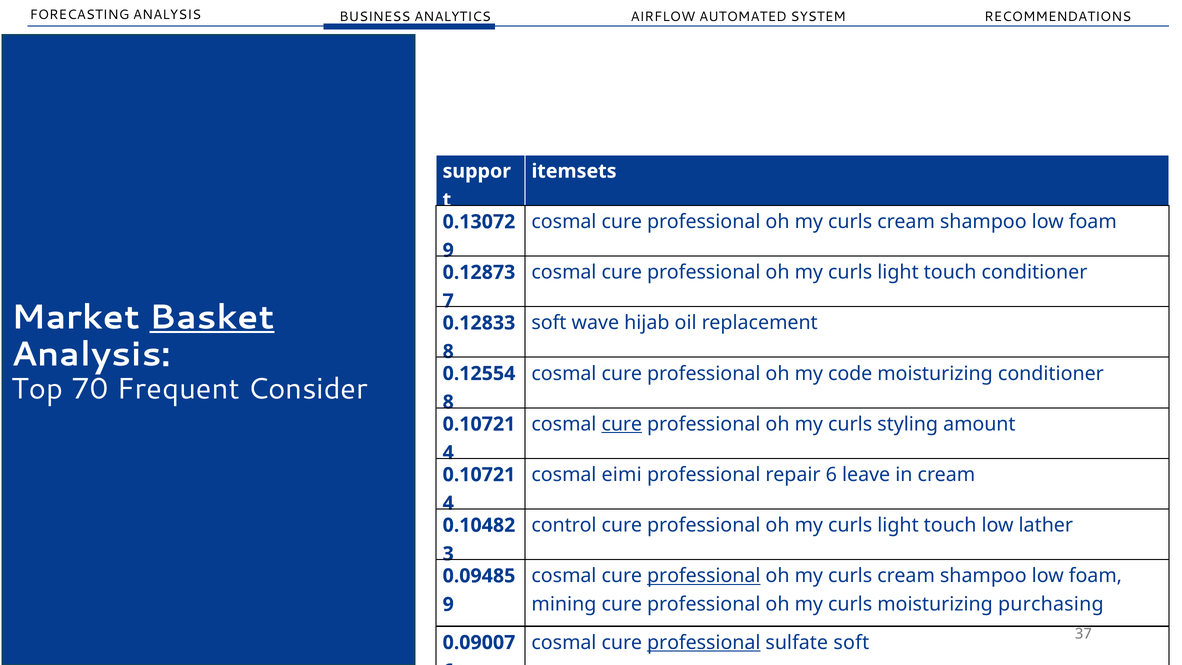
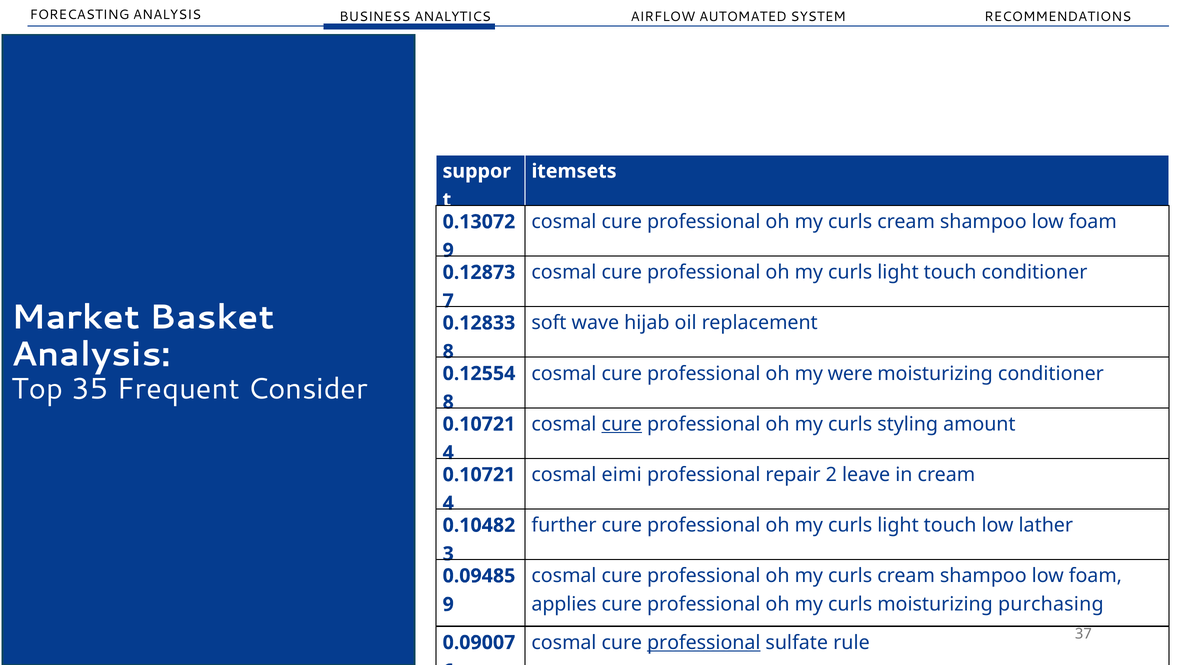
Basket underline: present -> none (212, 317)
code: code -> were (850, 373)
70: 70 -> 35 (90, 389)
repair 6: 6 -> 2 (831, 475)
control: control -> further (564, 525)
professional underline: present -> none (704, 576)
mining: mining -> applies (564, 604)
sulfate soft: soft -> rule (851, 642)
